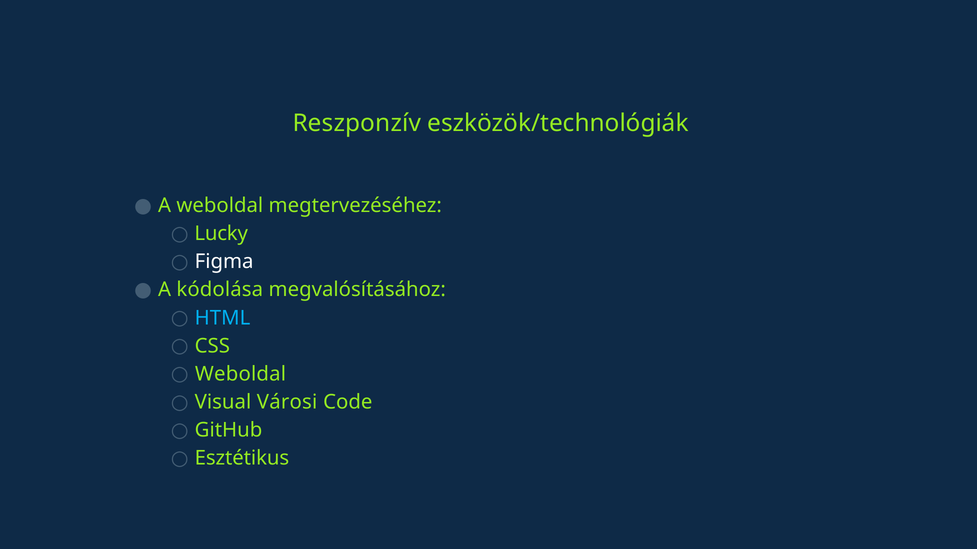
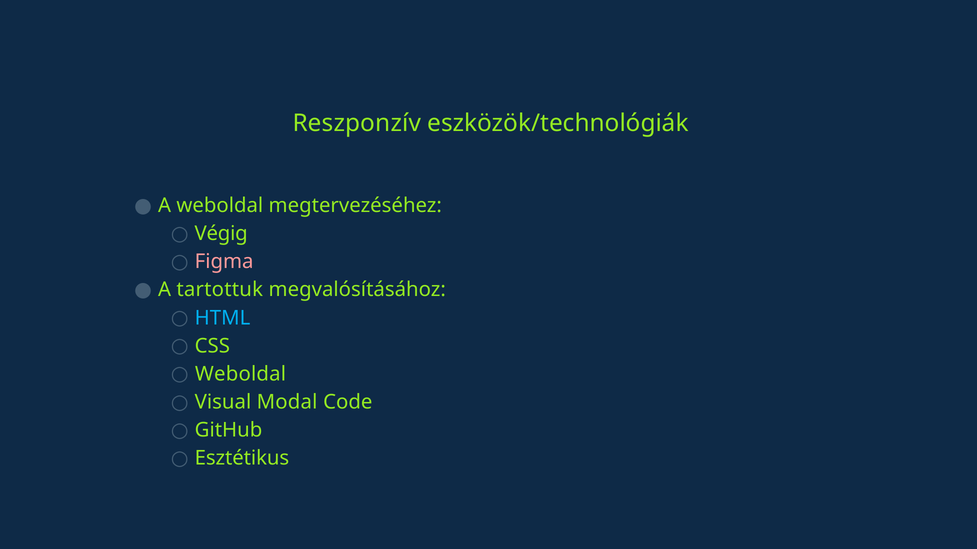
Lucky: Lucky -> Végig (221, 234)
Figma colour: white -> pink (224, 262)
kódolása: kódolása -> tartottuk (220, 290)
Városi: Városi -> Modal (287, 402)
